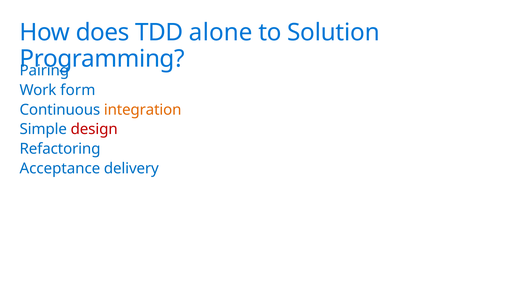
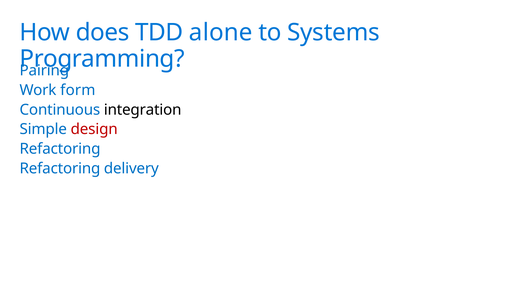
Solution: Solution -> Systems (333, 33)
integration colour: orange -> black (143, 110)
Acceptance: Acceptance -> Refactoring (60, 169)
